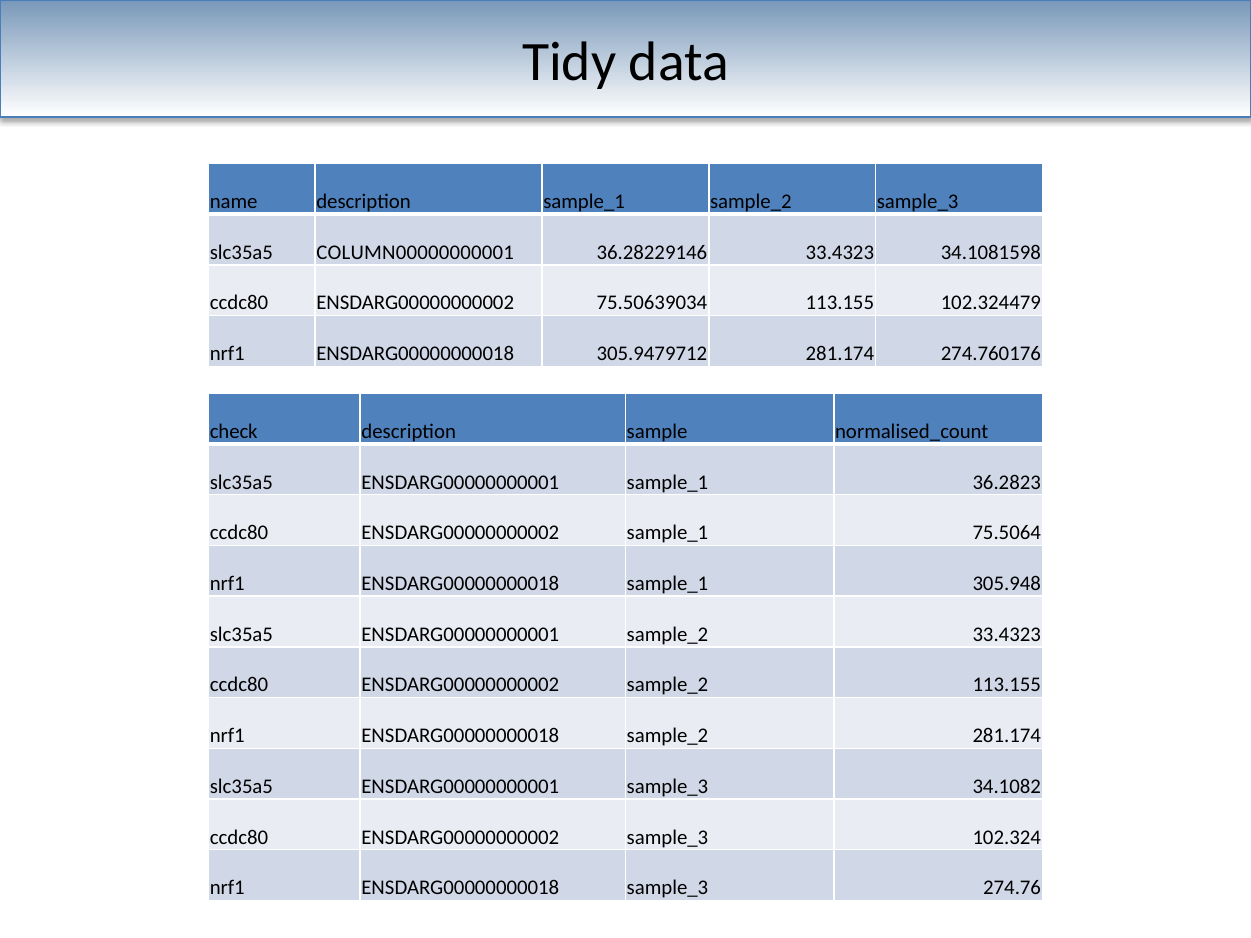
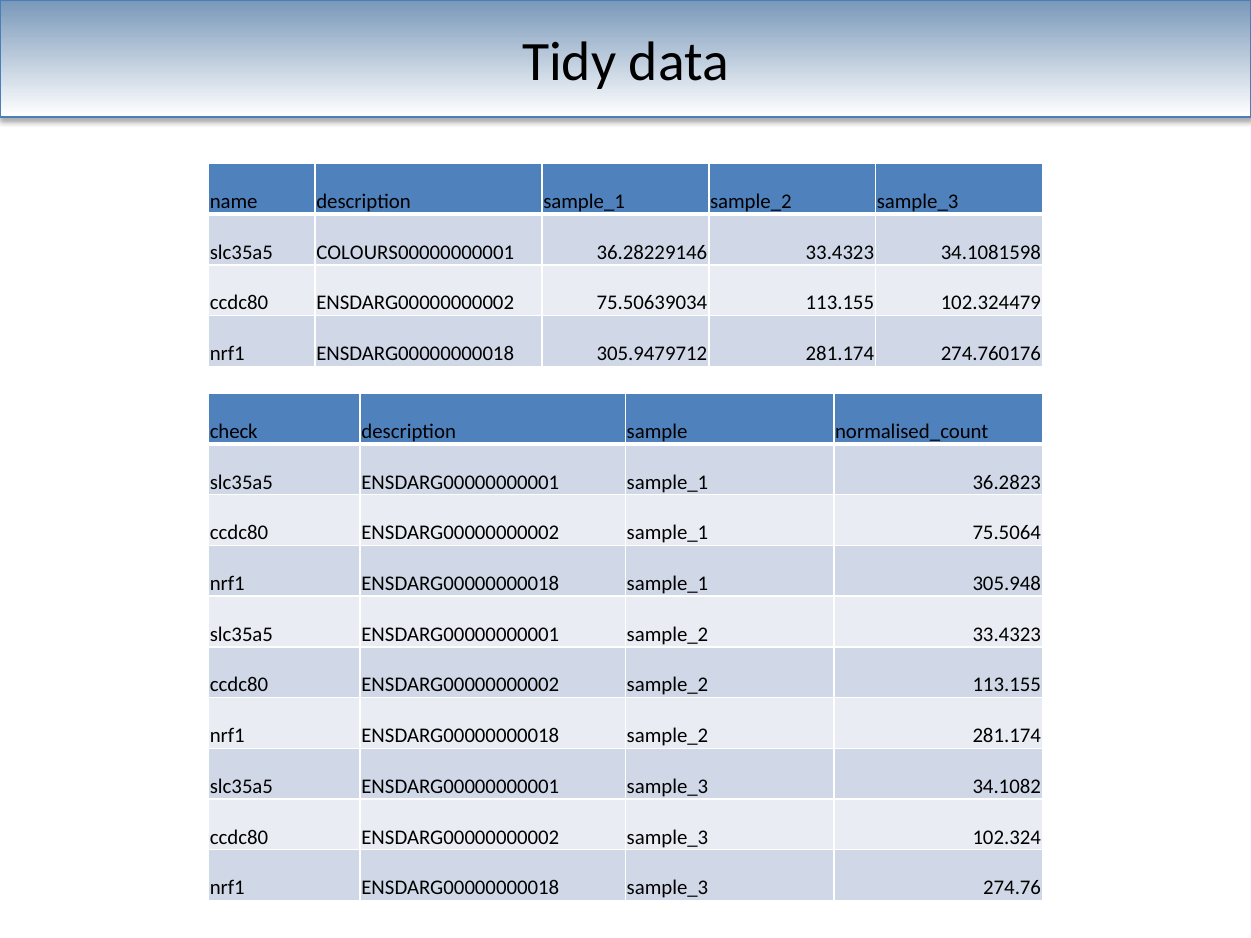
COLUMN00000000001: COLUMN00000000001 -> COLOURS00000000001 (415, 252)
